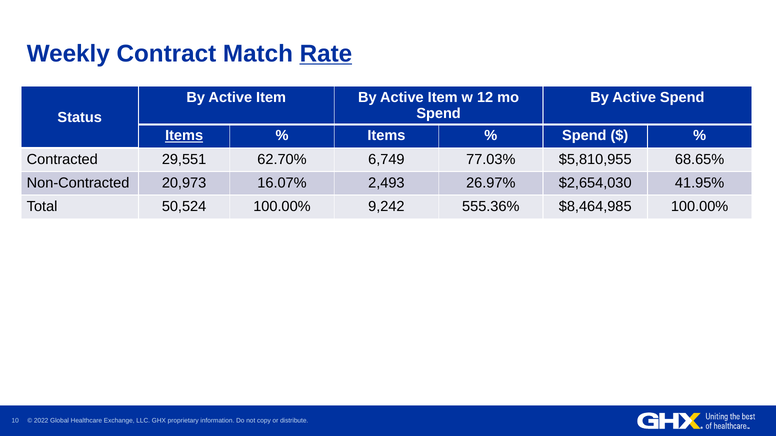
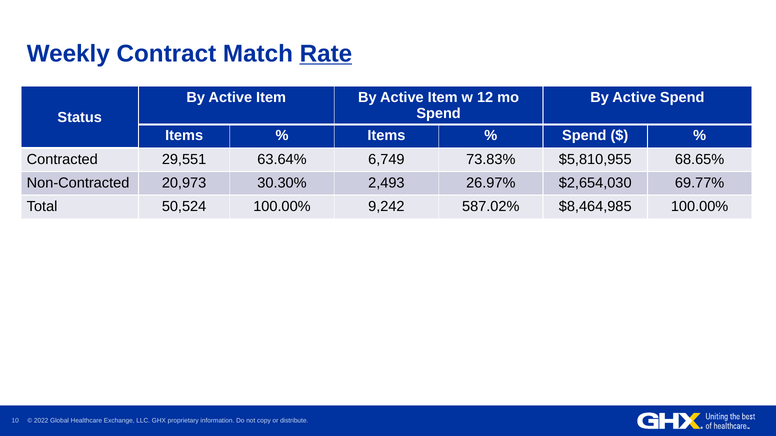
Items underline: present -> none (184, 136)
62.70%: 62.70% -> 63.64% (282, 159)
77.03%: 77.03% -> 73.83% (491, 159)
16.07%: 16.07% -> 30.30% (282, 183)
41.95%: 41.95% -> 69.77% (700, 183)
555.36%: 555.36% -> 587.02% (491, 207)
